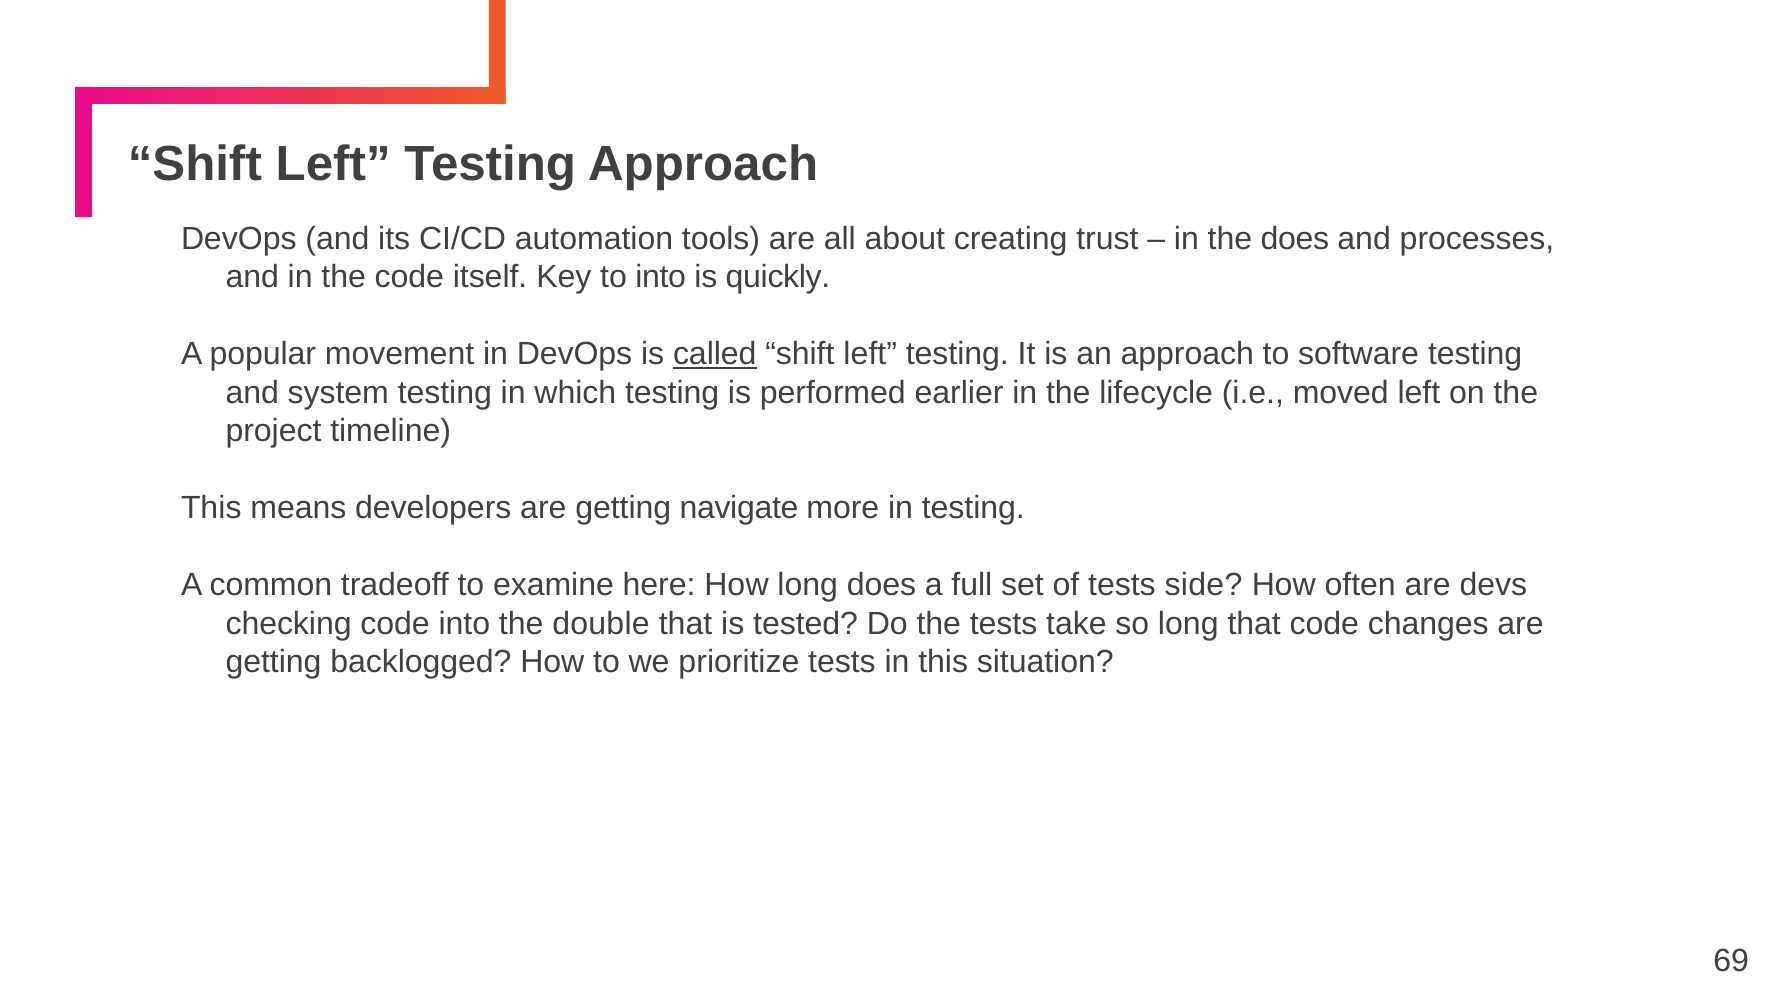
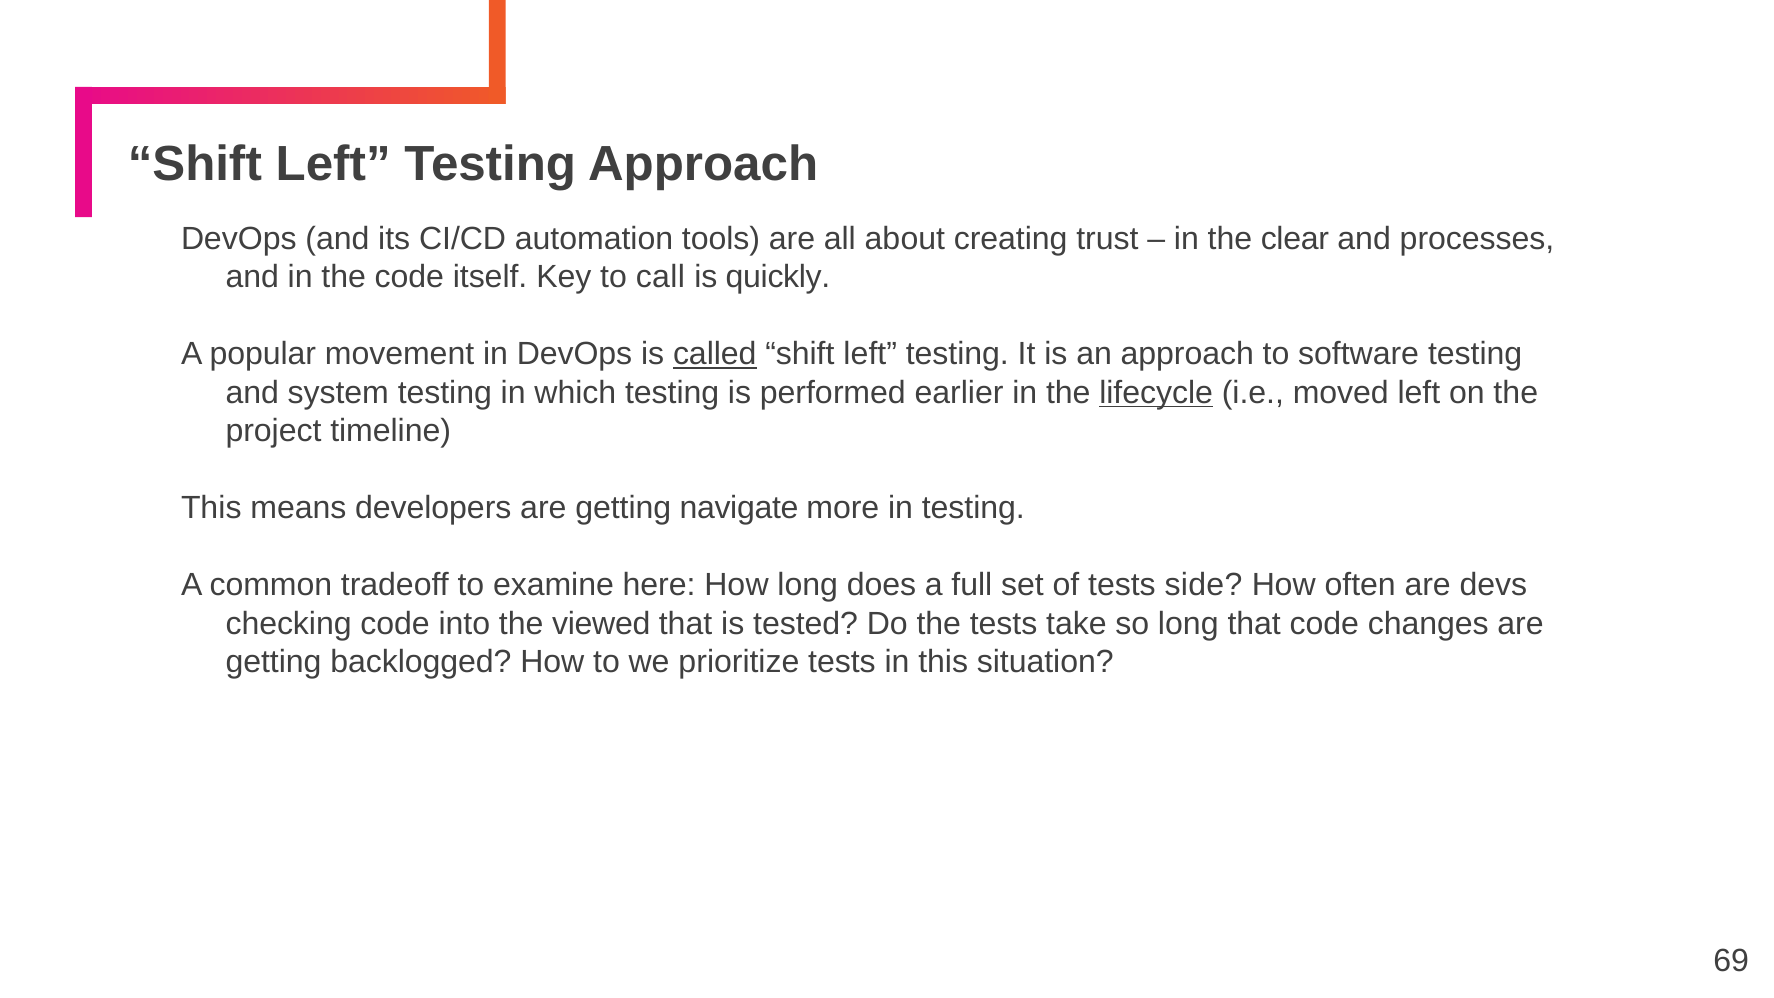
the does: does -> clear (1295, 239)
to into: into -> call (660, 277)
lifecycle underline: none -> present (1156, 393)
double: double -> viewed (601, 624)
